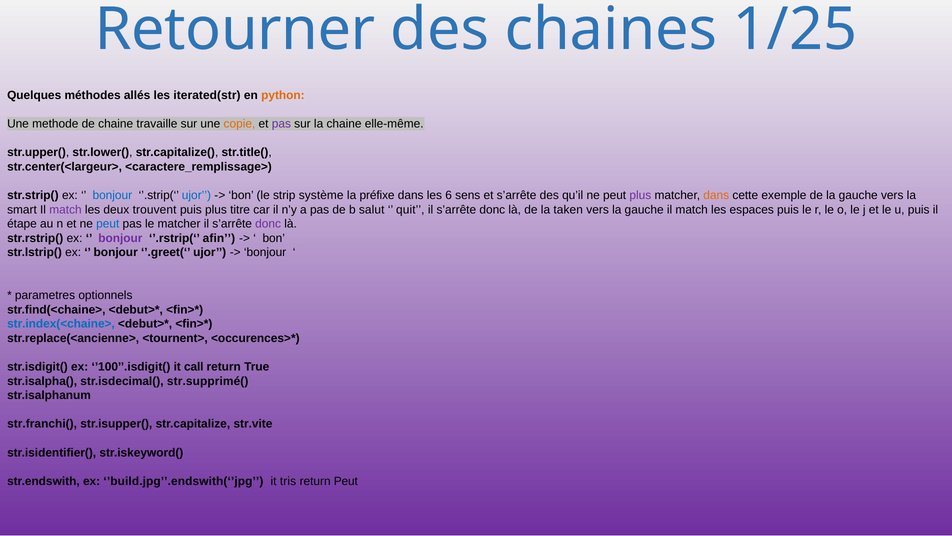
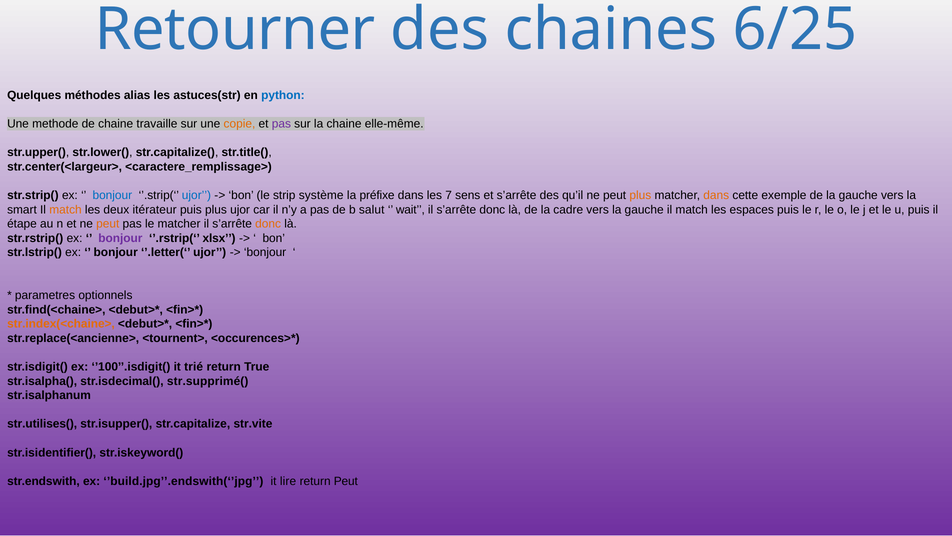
1/25: 1/25 -> 6/25 (795, 29)
allés: allés -> alias (137, 95)
iterated(str: iterated(str -> astuces(str (207, 95)
python colour: orange -> blue (283, 95)
6: 6 -> 7 (449, 195)
plus colour: purple -> orange (640, 195)
match colour: purple -> orange (66, 209)
trouvent: trouvent -> itérateur (155, 209)
plus titre: titre -> ujor (240, 209)
quit: quit -> wait (410, 209)
taken: taken -> cadre (568, 209)
peut colour: blue -> orange (108, 224)
donc colour: purple -> orange (268, 224)
afin: afin -> xlsx (219, 238)
’.greet(‘: ’.greet(‘ -> ’.letter(‘ (166, 252)
str.index(<chaine> colour: blue -> orange (61, 324)
call: call -> trié (194, 367)
str.franchi(: str.franchi( -> str.utilises( (42, 424)
tris: tris -> lire (288, 481)
